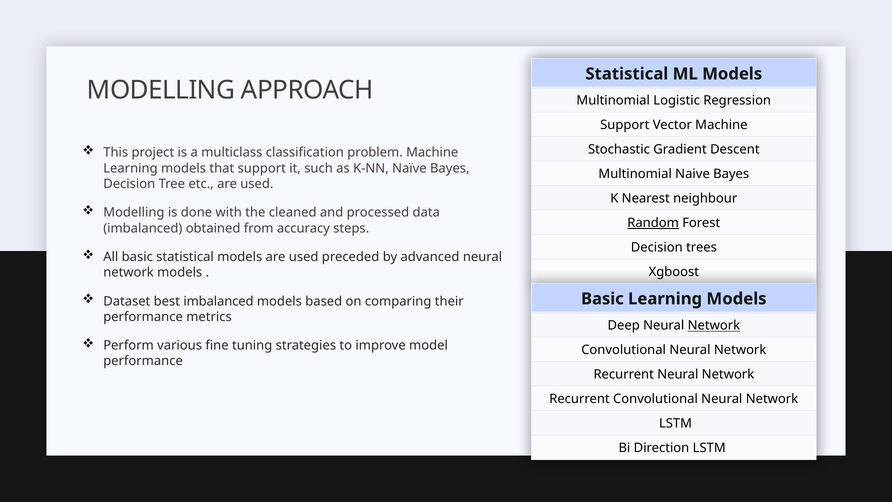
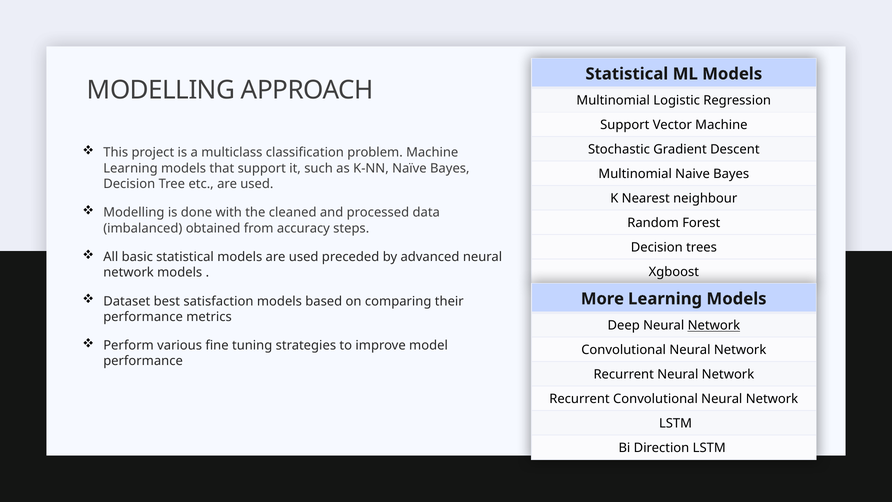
Random underline: present -> none (653, 223)
best imbalanced: imbalanced -> satisfaction (218, 301)
Basic: Basic -> More (602, 299)
